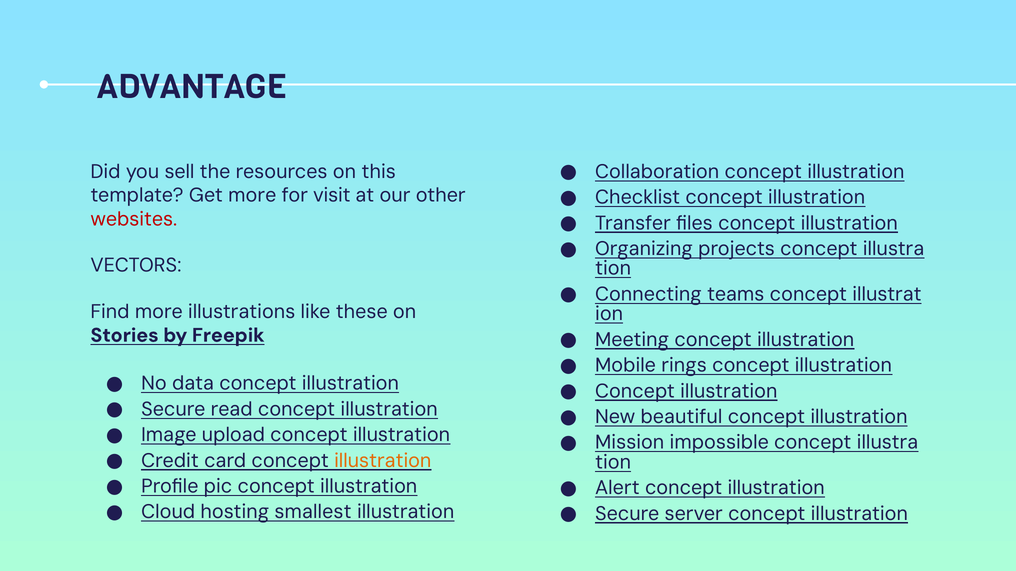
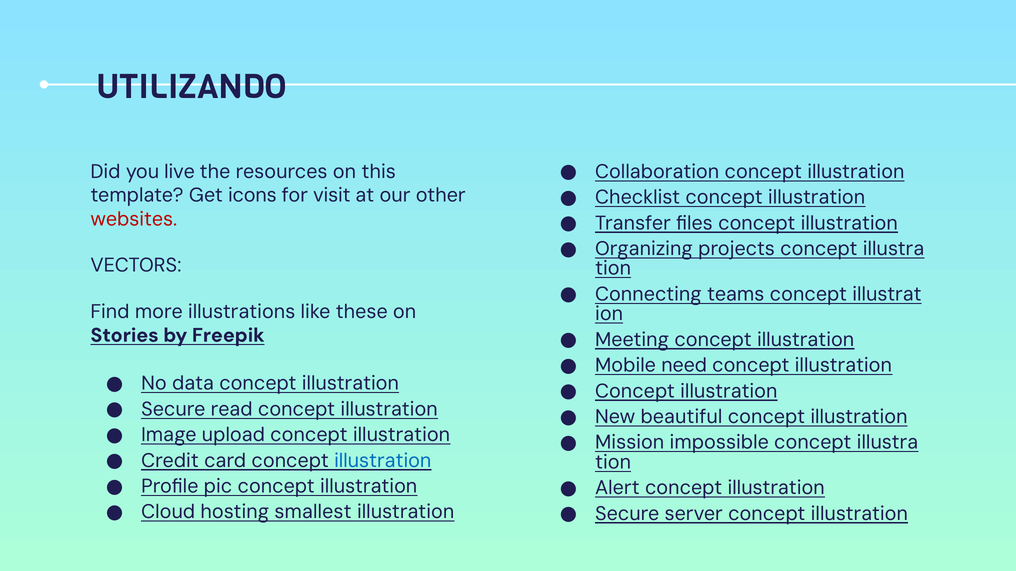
ADVANTAGE: ADVANTAGE -> UTILIZANDO (192, 87)
sell: sell -> live (180, 172)
Get more: more -> icons (252, 196)
rings: rings -> need (684, 366)
illustration colour: orange -> blue (383, 461)
